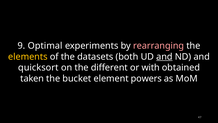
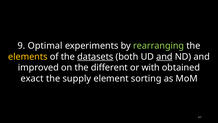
rearranging colour: pink -> light green (159, 46)
datasets underline: none -> present (95, 56)
quicksort: quicksort -> improved (38, 67)
taken: taken -> exact (32, 78)
bucket: bucket -> supply (77, 78)
powers: powers -> sorting (146, 78)
